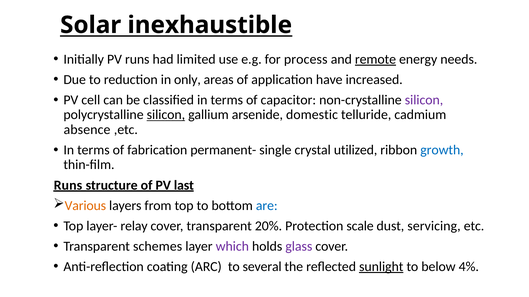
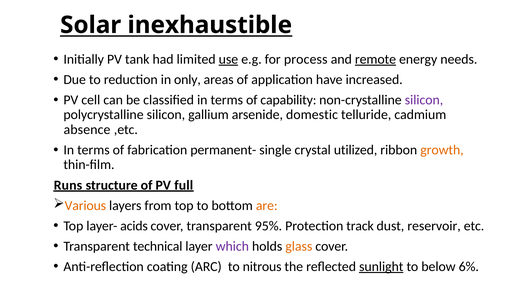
PV runs: runs -> tank (137, 59)
use underline: none -> present (228, 59)
capacitor: capacitor -> capability (288, 100)
silicon underline: present -> none (166, 115)
growth colour: blue -> orange (442, 150)
last: last -> full (184, 185)
are colour: blue -> orange (267, 206)
relay: relay -> acids (134, 226)
20%: 20% -> 95% (268, 226)
scale: scale -> track (360, 226)
servicing: servicing -> reservoir (434, 226)
schemes: schemes -> technical (158, 247)
glass colour: purple -> orange (299, 247)
several: several -> nitrous (262, 267)
4%: 4% -> 6% (469, 267)
